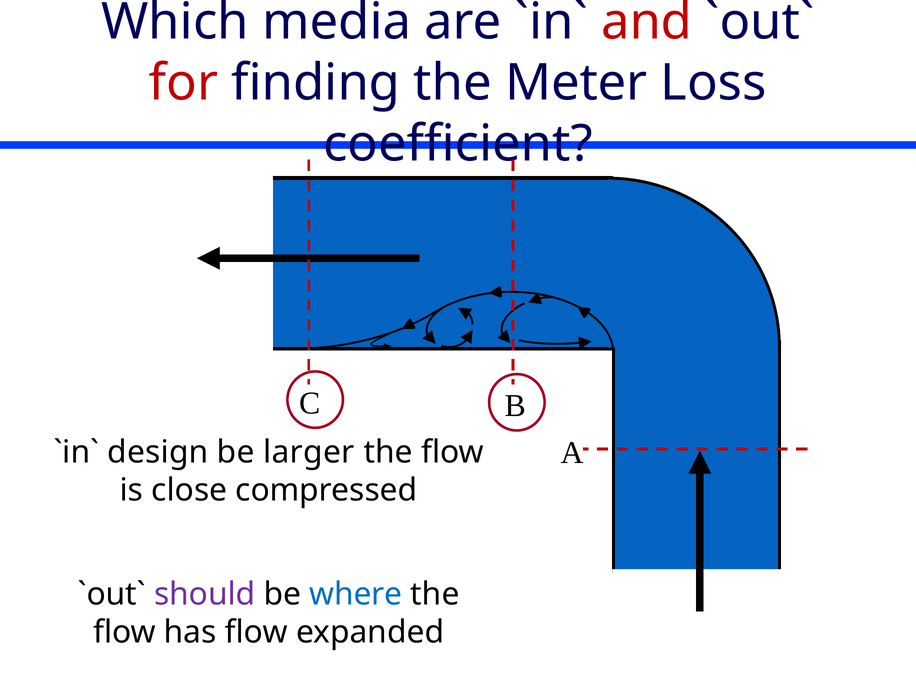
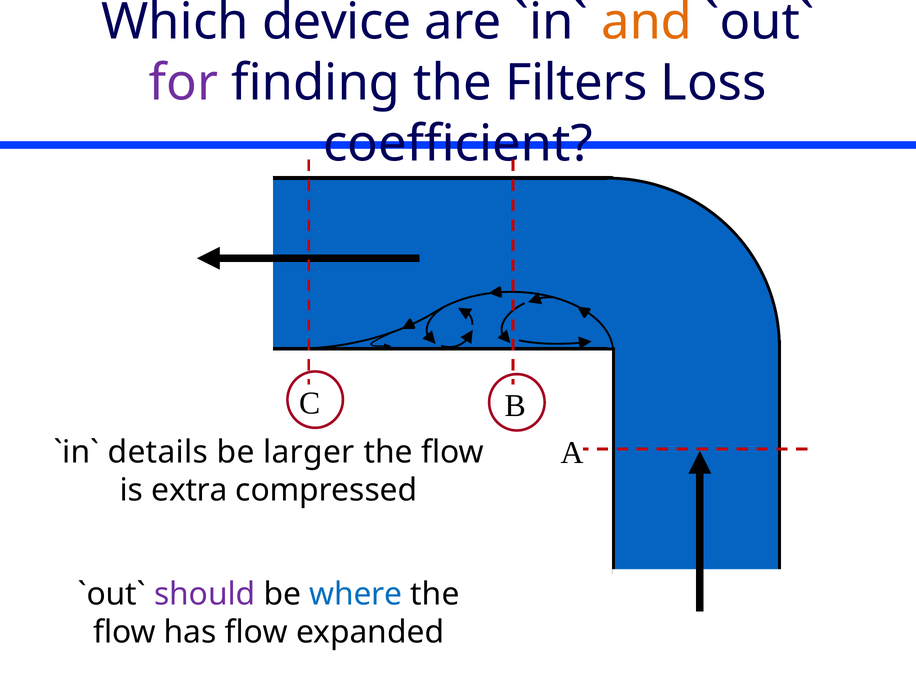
media: media -> device (337, 22)
and colour: red -> orange (647, 22)
for colour: red -> purple (184, 83)
Meter: Meter -> Filters (576, 83)
design: design -> details (158, 452)
close: close -> extra (189, 490)
